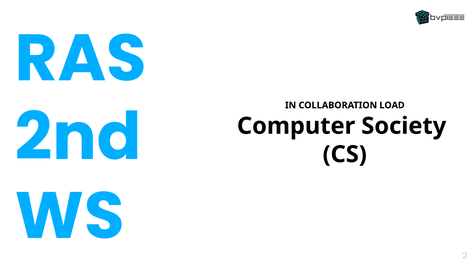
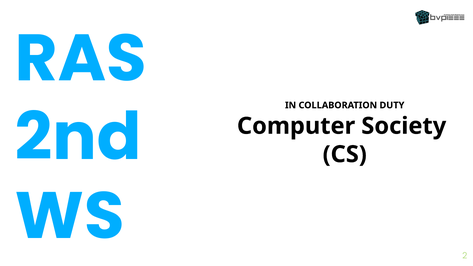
LOAD: LOAD -> DUTY (392, 105)
